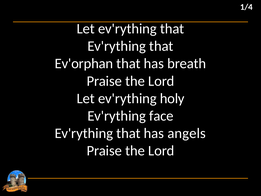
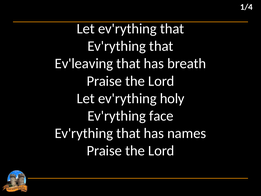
Ev'orphan: Ev'orphan -> Ev'leaving (84, 64)
angels: angels -> names (187, 133)
